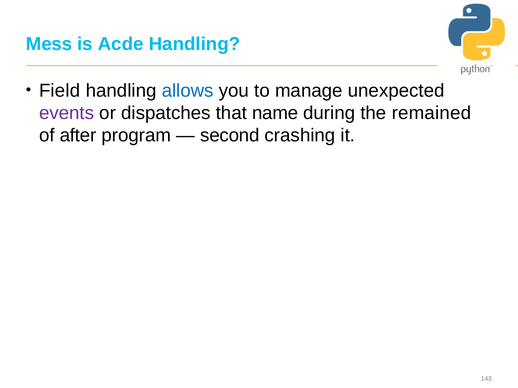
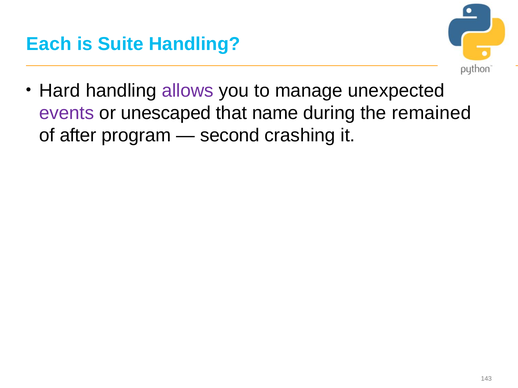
Mess: Mess -> Each (49, 44)
Acde: Acde -> Suite (121, 44)
Field: Field -> Hard (60, 91)
allows colour: blue -> purple (188, 91)
dispatches: dispatches -> unescaped (166, 113)
